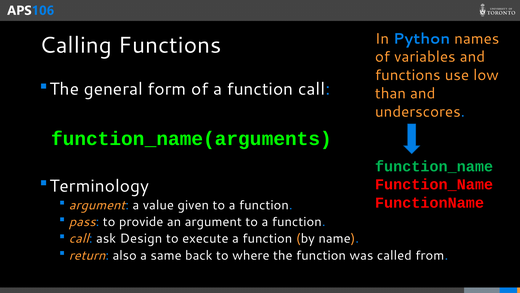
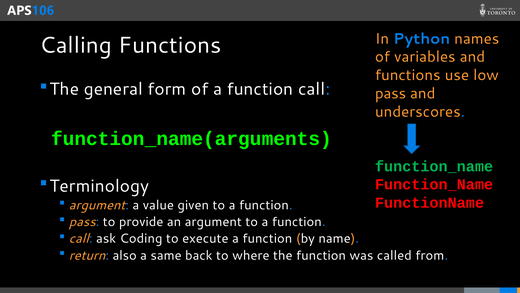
than: than -> pass (391, 93)
Design: Design -> Coding (141, 238)
